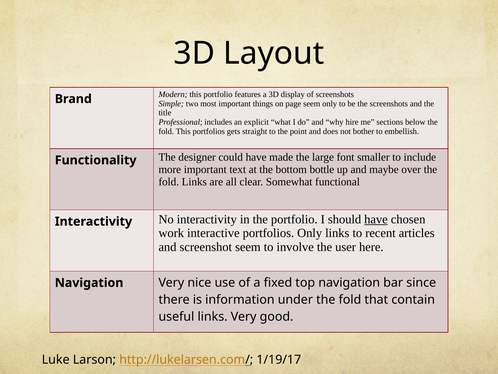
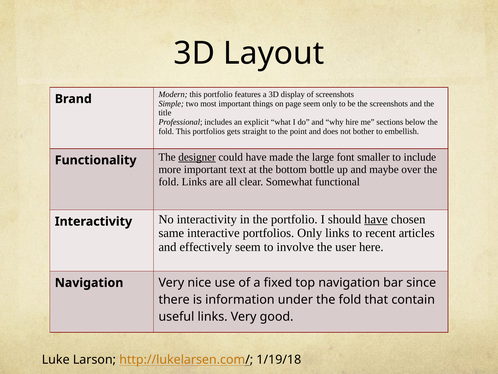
designer underline: none -> present (197, 157)
work: work -> same (171, 233)
screenshot: screenshot -> effectively (206, 247)
1/19/17: 1/19/17 -> 1/19/18 (279, 359)
